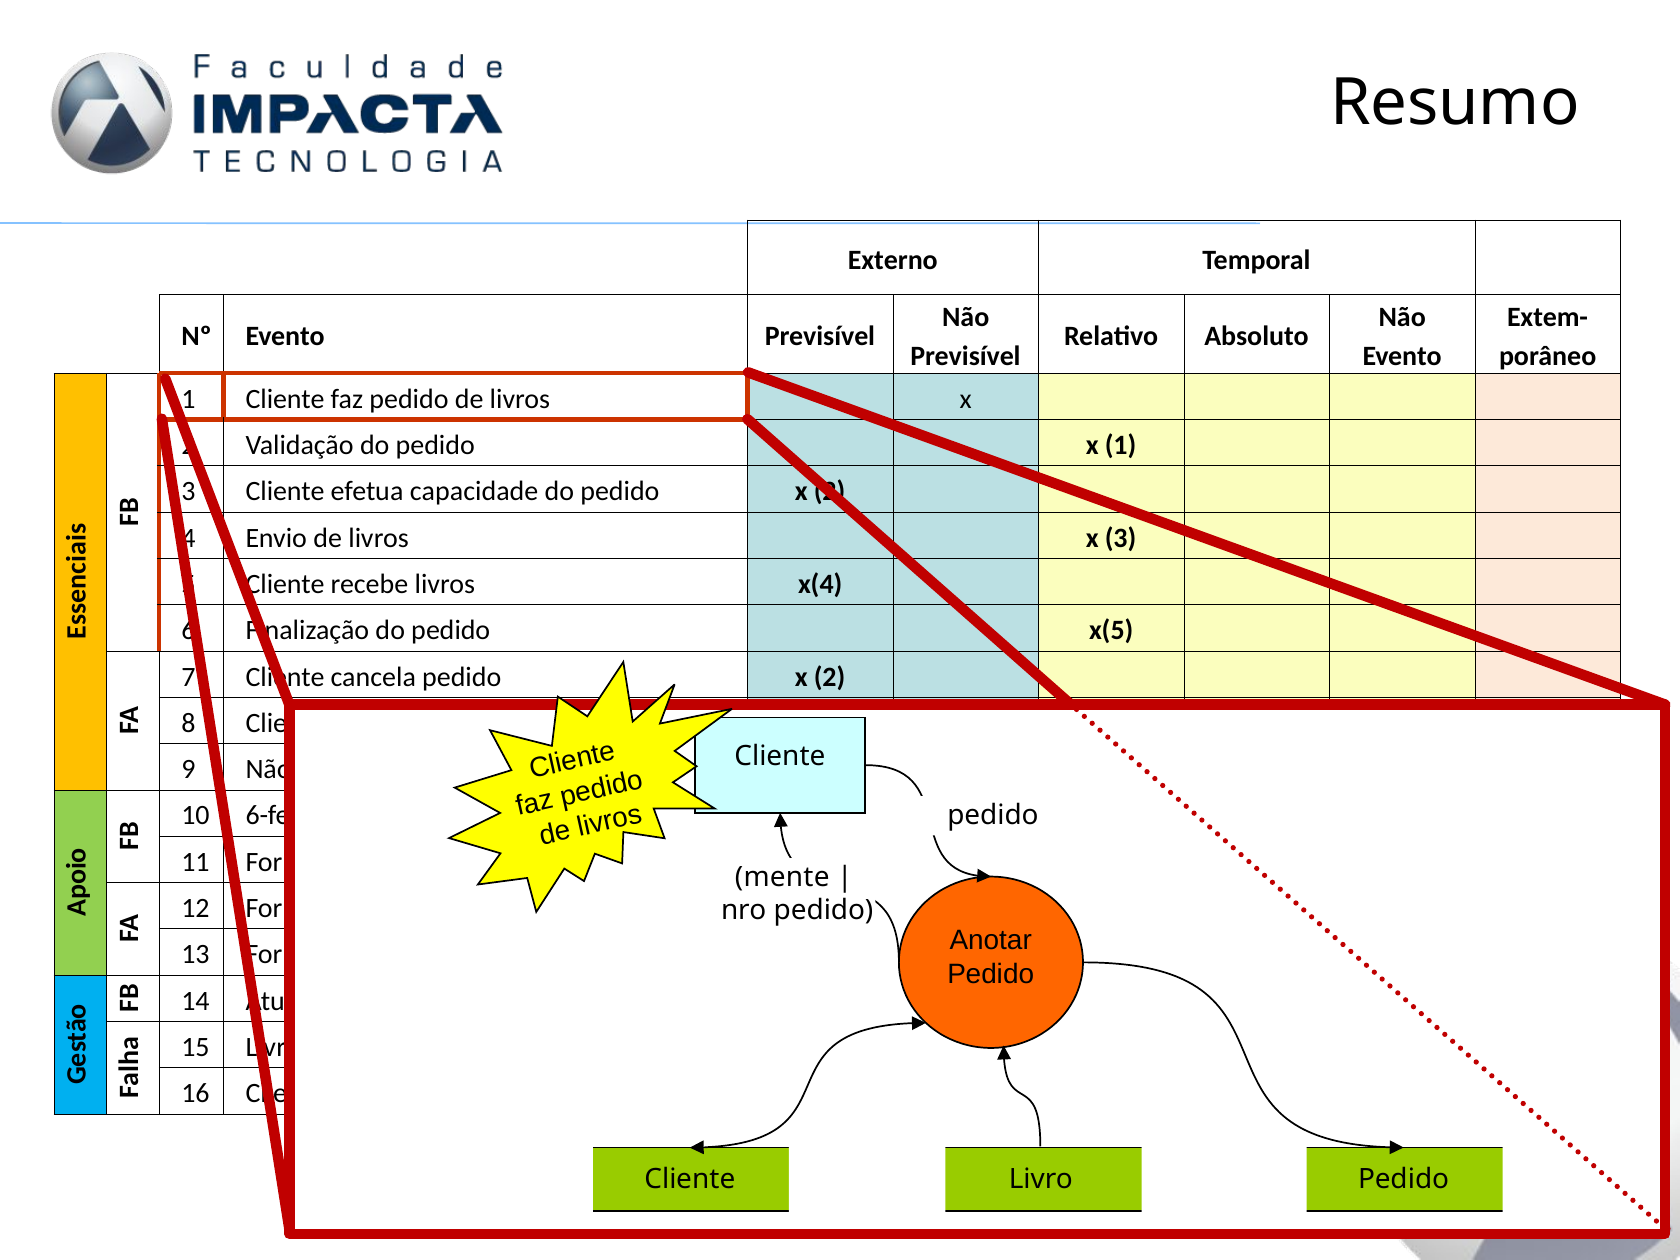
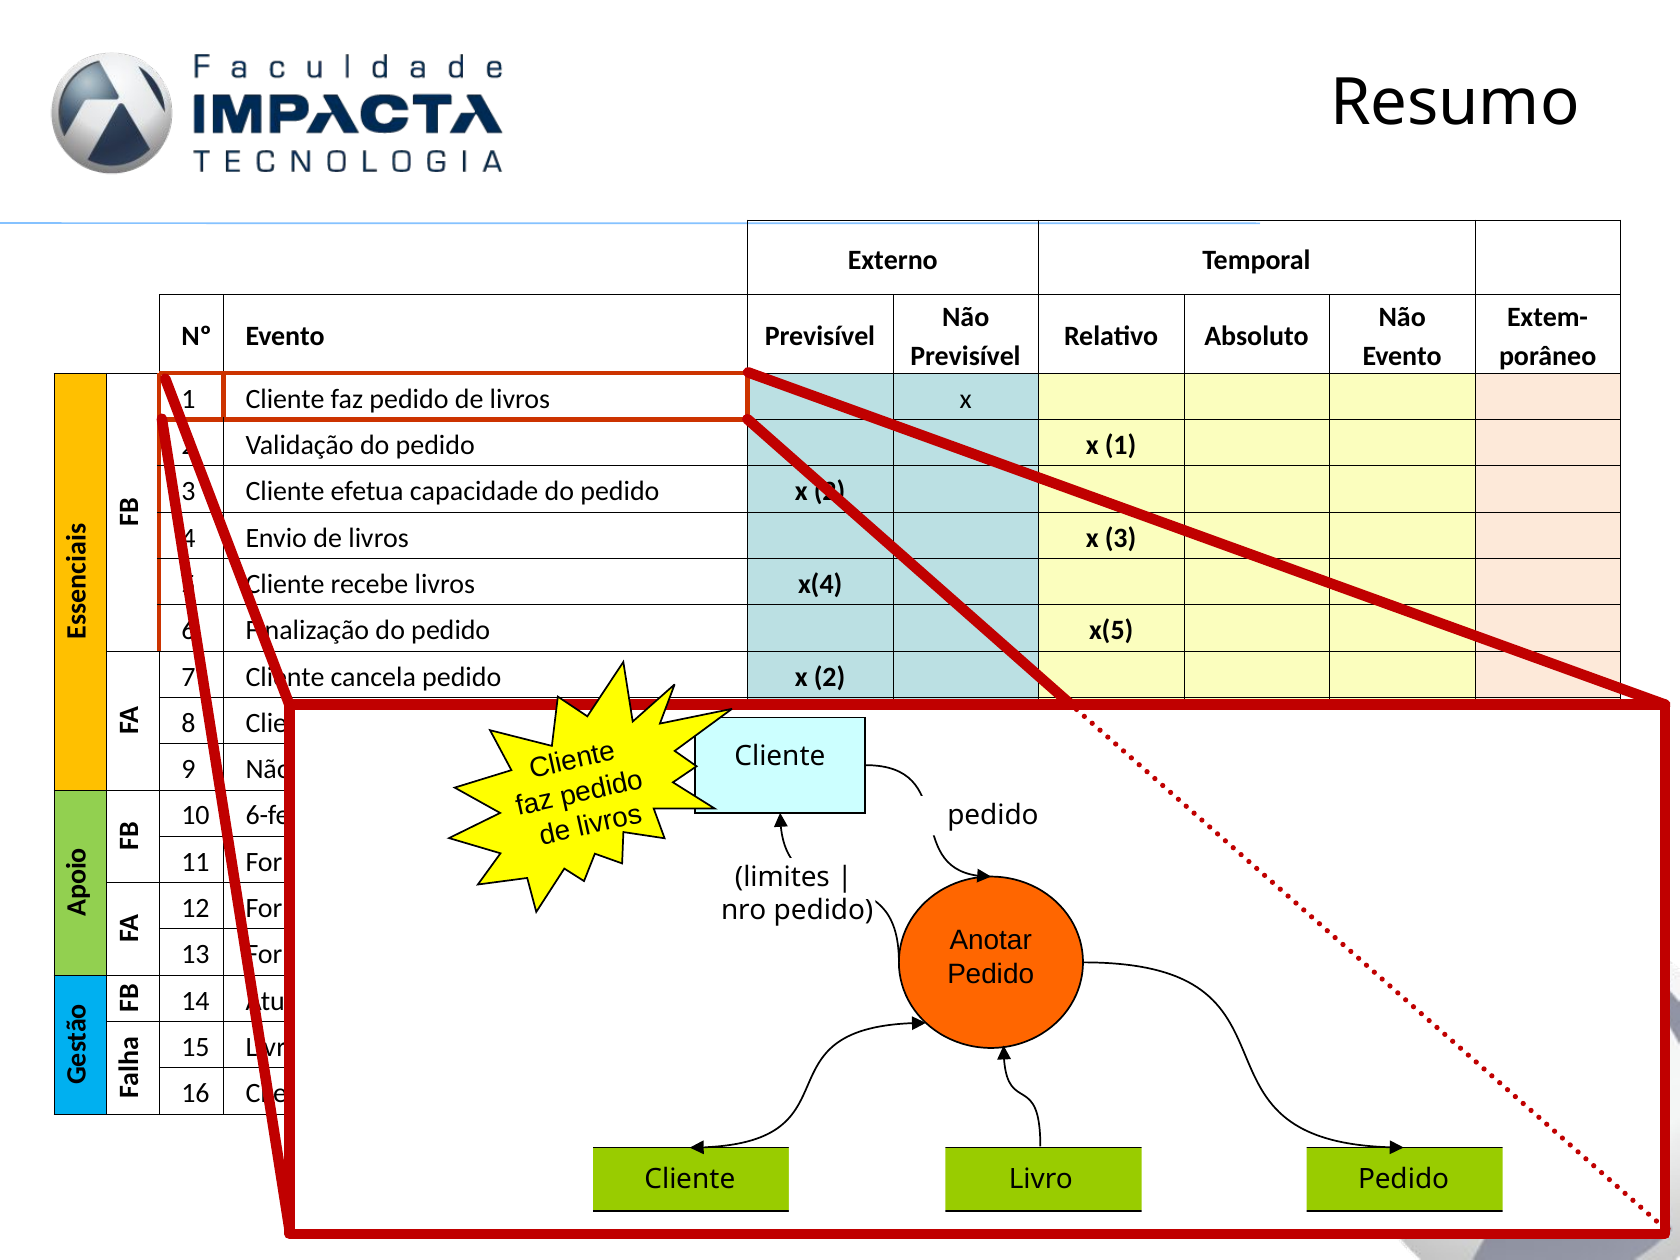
mente: mente -> limites (782, 877)
